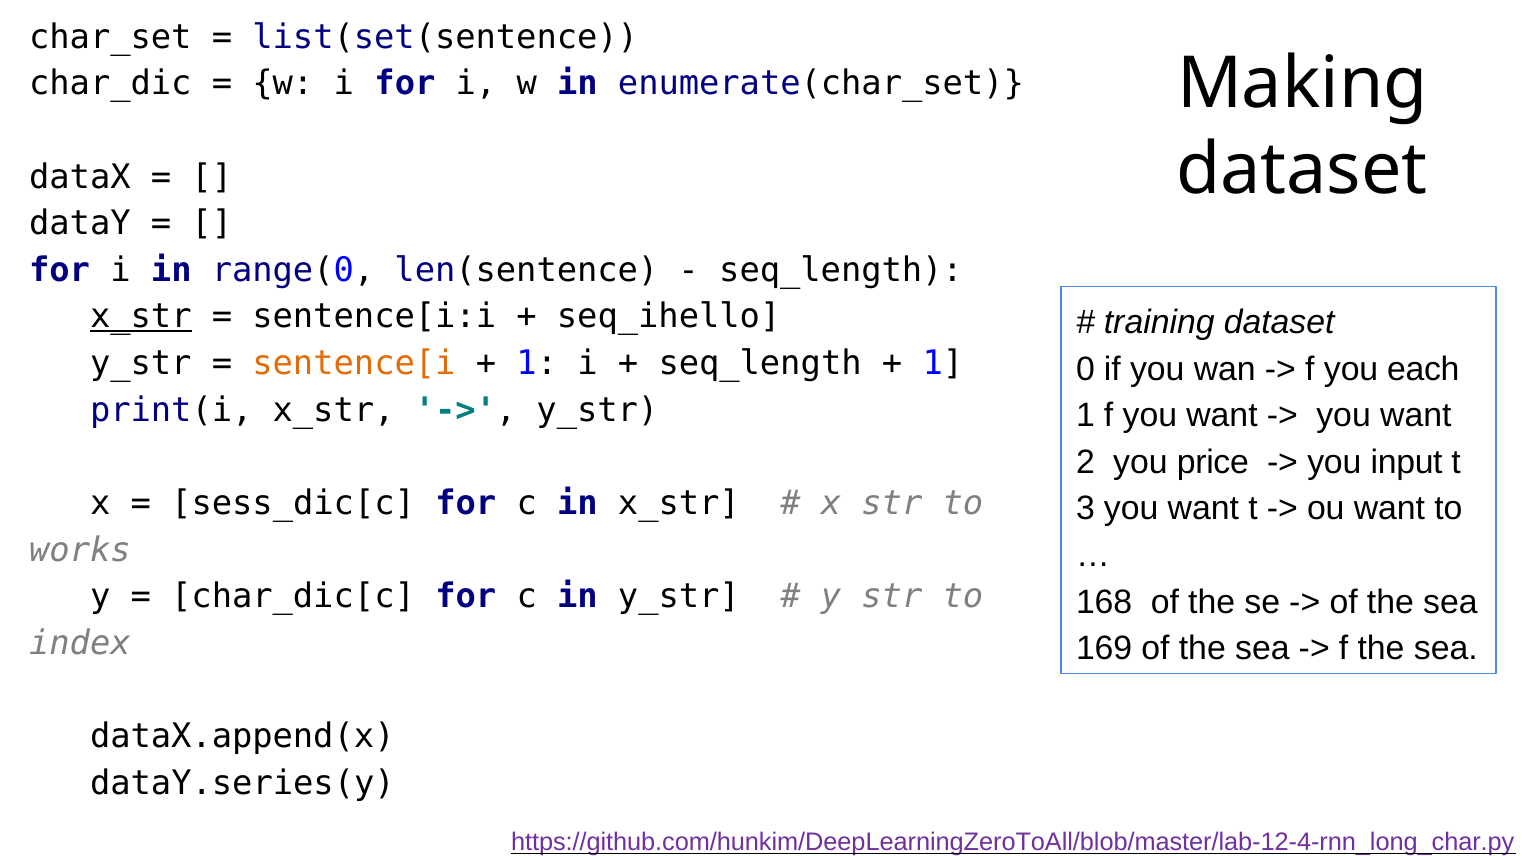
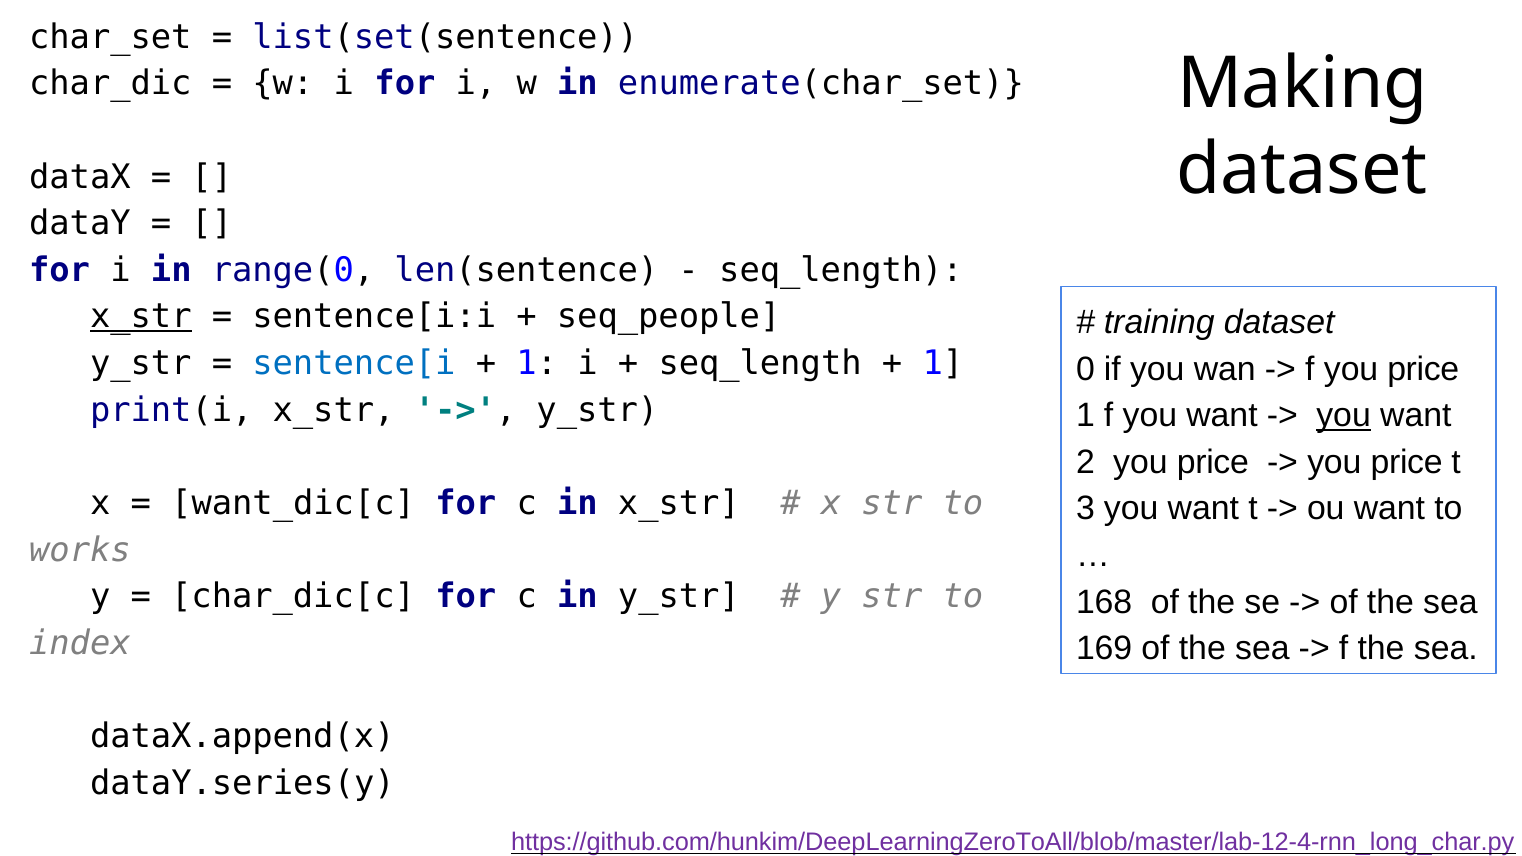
seq_ihello: seq_ihello -> seq_people (669, 317)
sentence[i colour: orange -> blue (354, 363)
f you each: each -> price (1423, 369)
you underline: none -> present (1344, 416)
input: input -> price (1407, 462)
sess_dic[c: sess_dic[c -> want_dic[c (293, 503)
